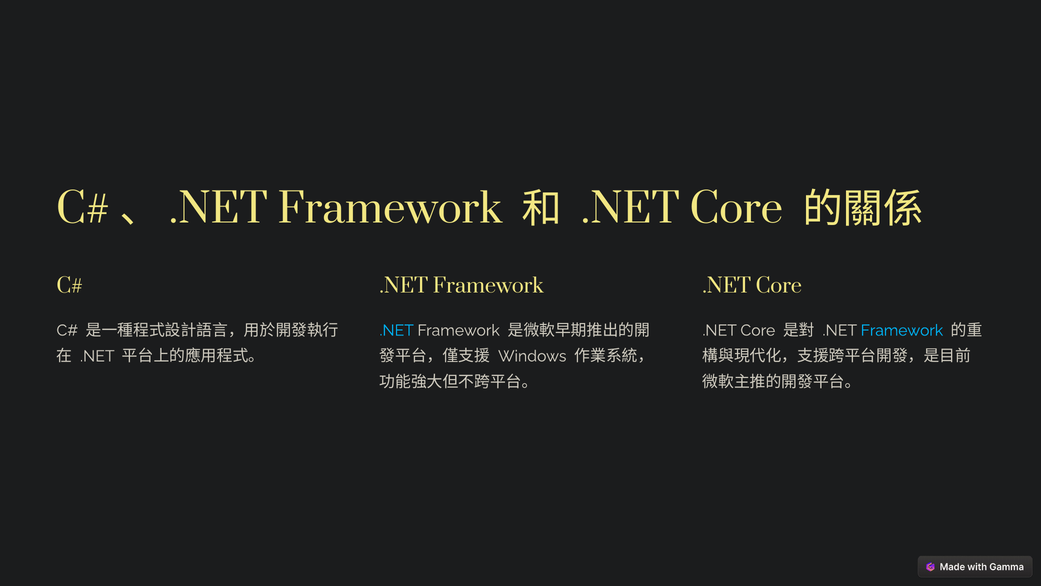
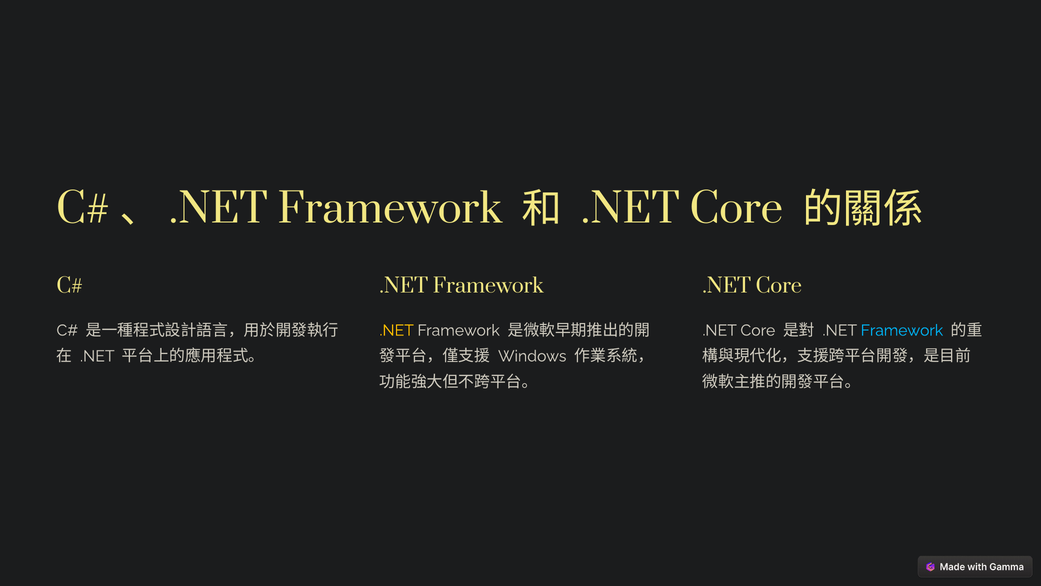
.NET colour: light blue -> yellow (397, 330)
